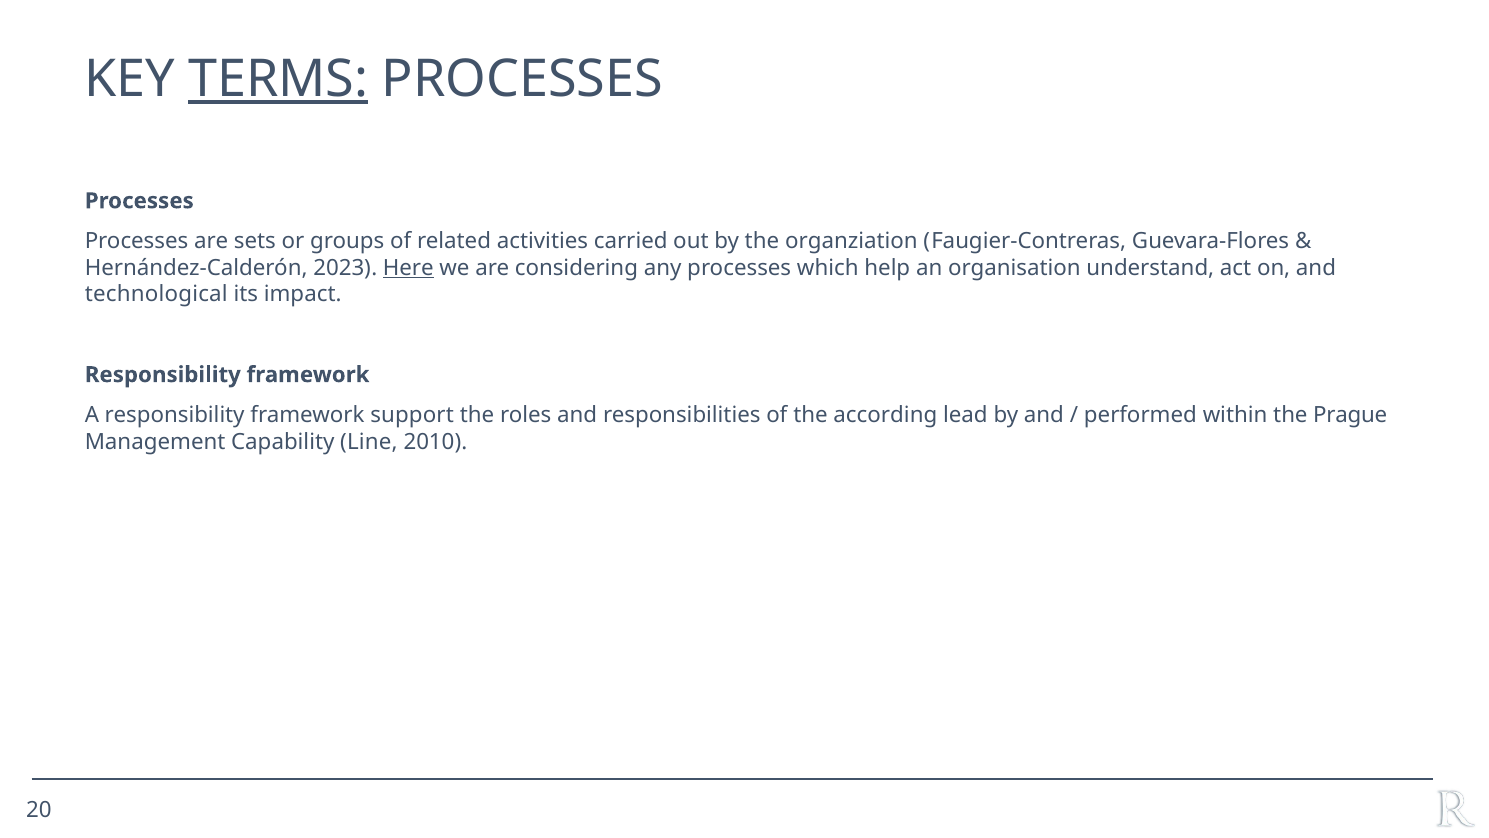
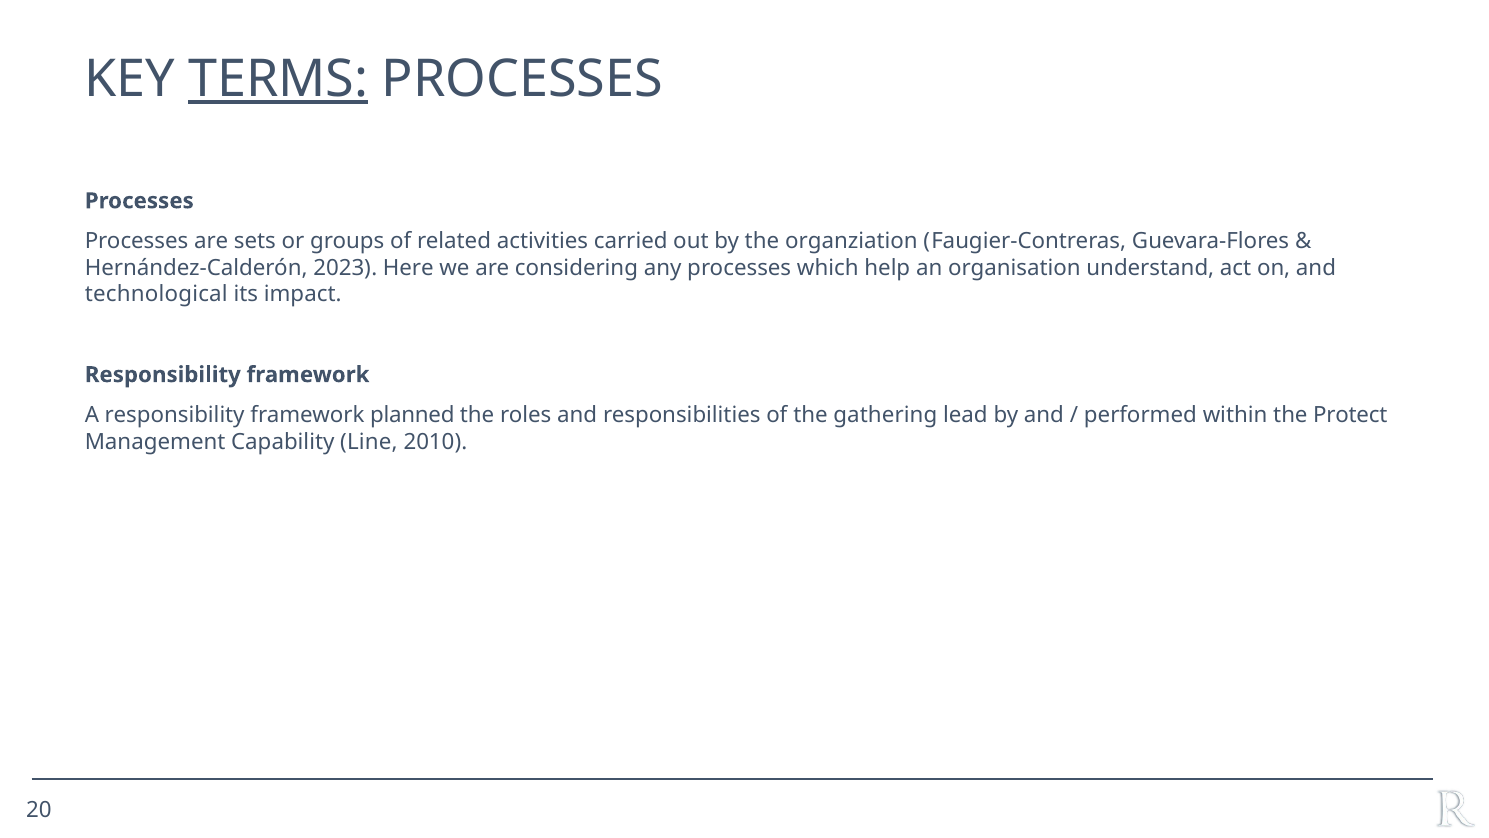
Here underline: present -> none (408, 268)
support: support -> planned (412, 415)
according: according -> gathering (885, 415)
Prague: Prague -> Protect (1350, 415)
